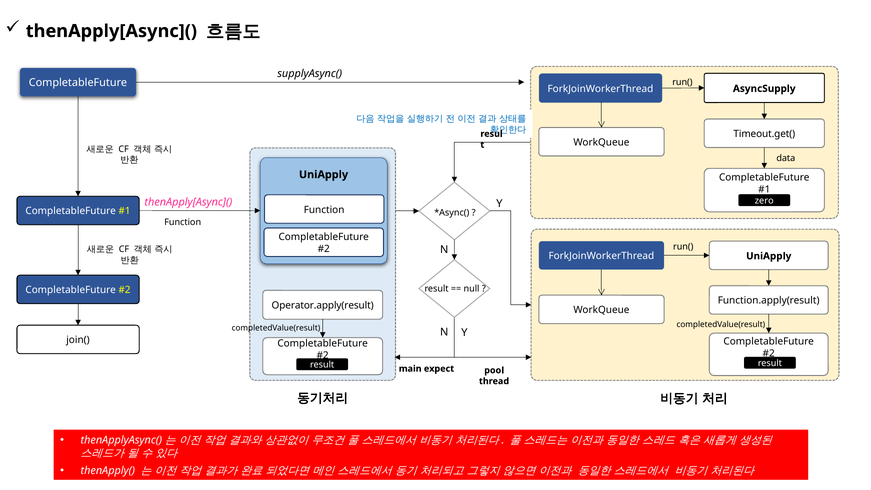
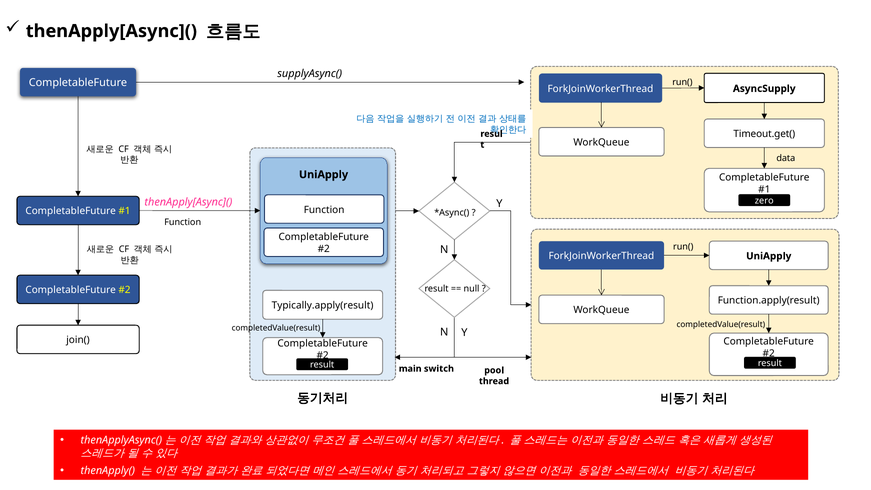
Operator.apply(result: Operator.apply(result -> Typically.apply(result (323, 305)
expect: expect -> switch (439, 369)
